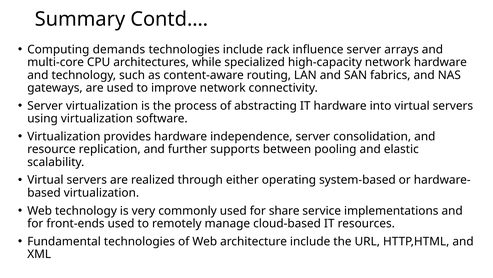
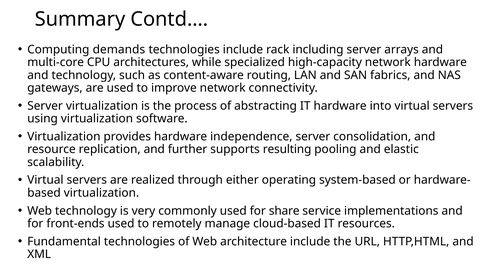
influence: influence -> including (318, 49)
between: between -> resulting (287, 149)
